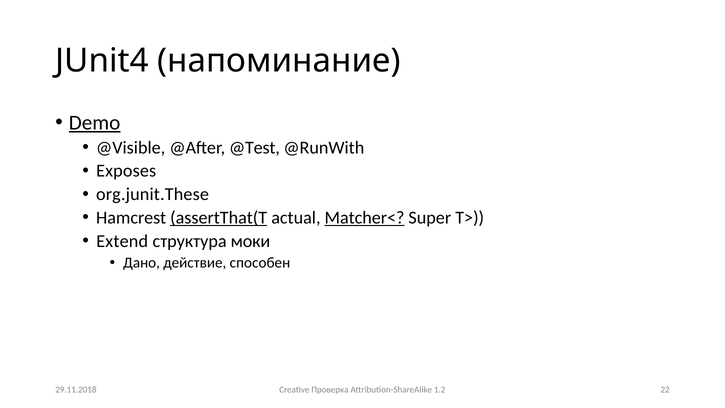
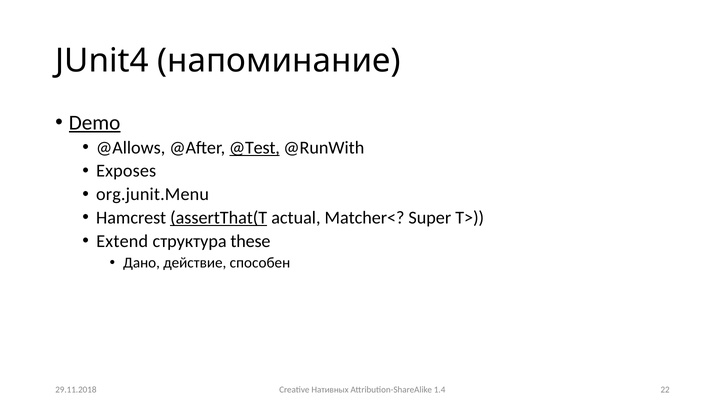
@Visible: @Visible -> @Allows (131, 148)
@Test underline: none -> present (254, 148)
org.junit.These: org.junit.These -> org.junit.Menu (152, 194)
Matcher< underline: present -> none (365, 218)
моки: моки -> these (250, 241)
Проверка: Проверка -> Нативных (330, 389)
1.2: 1.2 -> 1.4 (440, 389)
